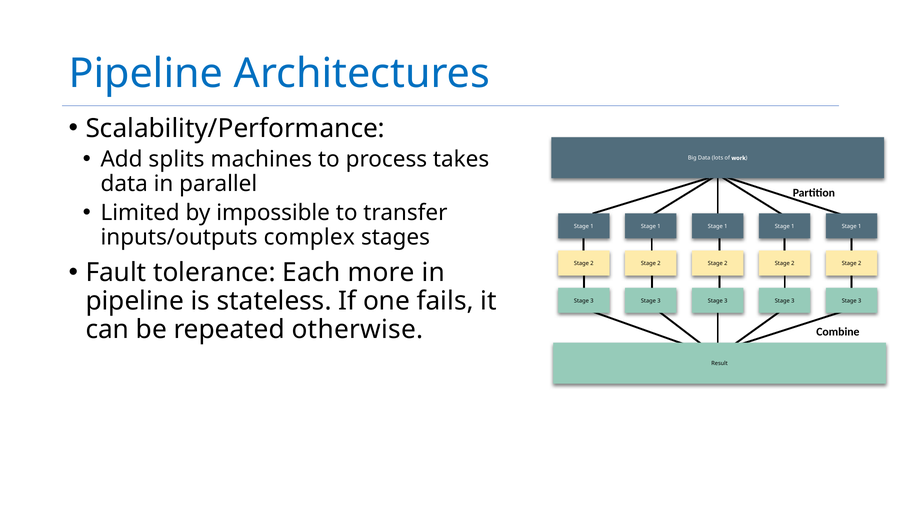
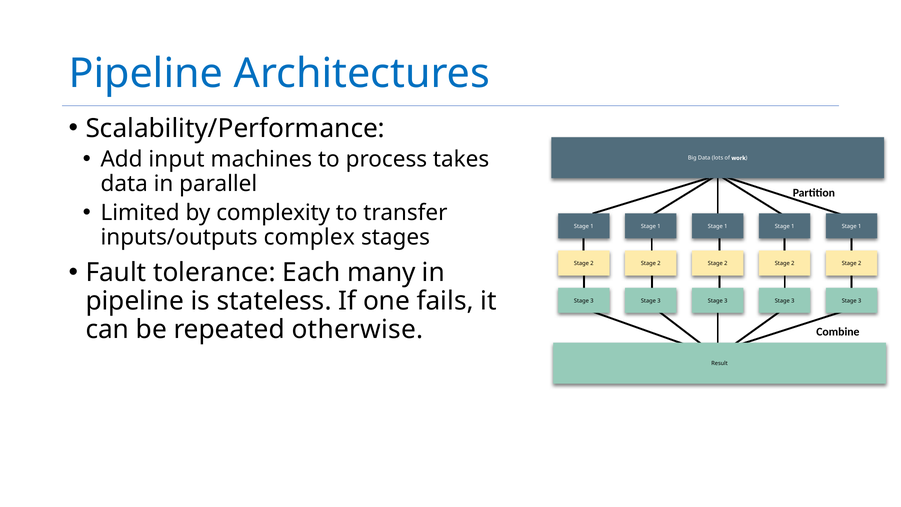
splits: splits -> input (177, 159)
impossible: impossible -> complexity (273, 213)
more: more -> many (381, 273)
